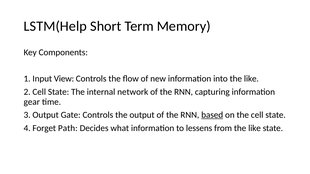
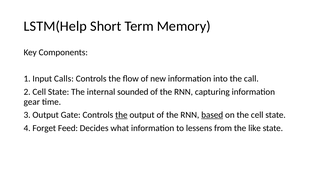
View: View -> Calls (64, 79)
into the like: like -> call (251, 79)
network: network -> sounded (133, 92)
the underline: none -> present (121, 115)
Path: Path -> Feed (68, 128)
